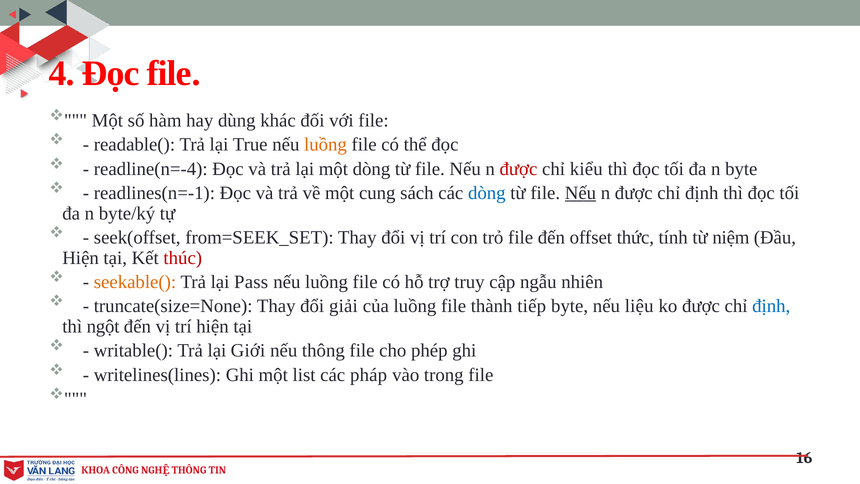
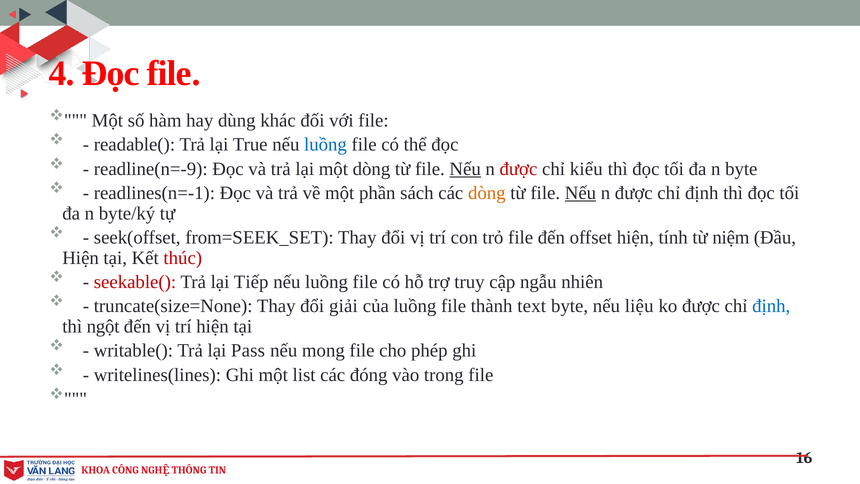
luồng colour: orange -> blue (325, 145)
readline(n=-4: readline(n=-4 -> readline(n=-9 (151, 169)
Nếu underline: none -> present (465, 169)
cung: cung -> phần (377, 193)
dòng colour: blue -> orange (487, 193)
offset thức: thức -> hiện (635, 237)
seekable( colour: orange -> red (135, 282)
Pass: Pass -> Tiếp (251, 282)
tiếp: tiếp -> text (532, 306)
Giới: Giới -> Pass (248, 351)
nếu thông: thông -> mong (323, 351)
pháp: pháp -> đóng (369, 375)
